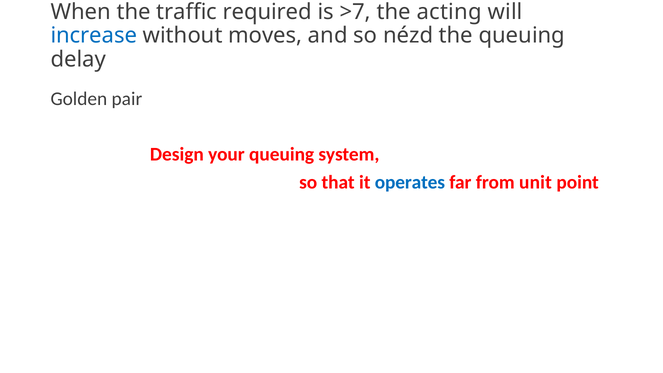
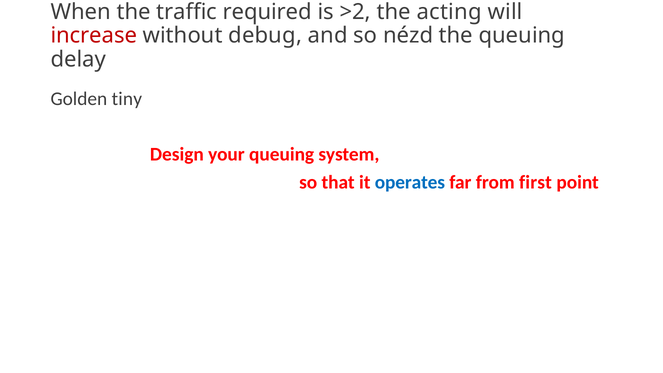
>7: >7 -> >2 (355, 12)
increase colour: blue -> red (94, 36)
moves: moves -> debug (265, 36)
pair: pair -> tiny (127, 99)
unit: unit -> first (535, 182)
